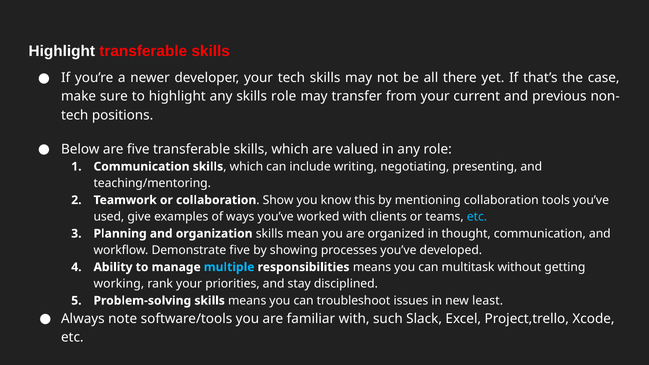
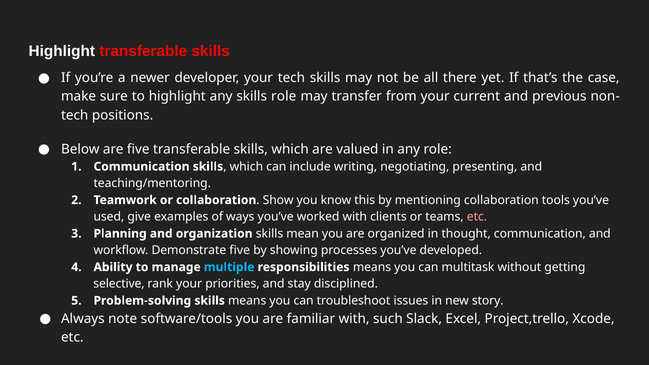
etc colour: light blue -> pink (477, 217)
working: working -> selective (119, 284)
least: least -> story (488, 301)
